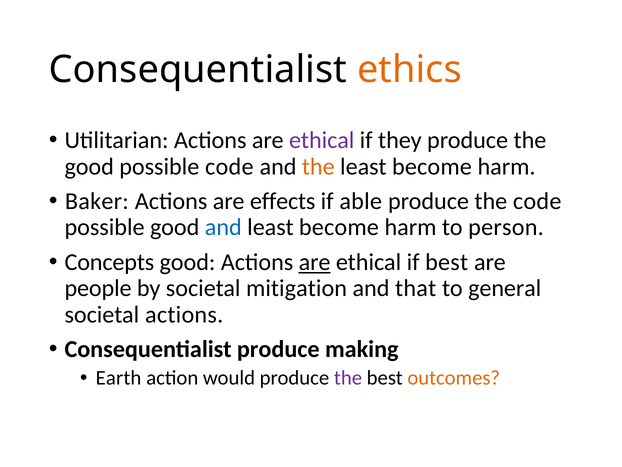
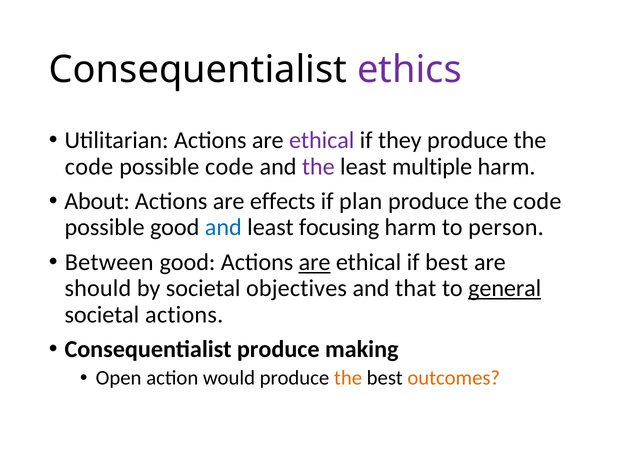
ethics colour: orange -> purple (409, 70)
good: good -> code (89, 166)
the colour: orange -> purple (318, 166)
become: become -> multiple (432, 166)
Baker: Baker -> About (97, 201)
able: able -> plan (361, 201)
become: become -> focusing (339, 227)
Concepts: Concepts -> Between (109, 262)
people: people -> should (98, 288)
mitigation: mitigation -> objectives (296, 288)
general underline: none -> present (505, 288)
Earth: Earth -> Open (119, 378)
the colour: purple -> orange (348, 378)
